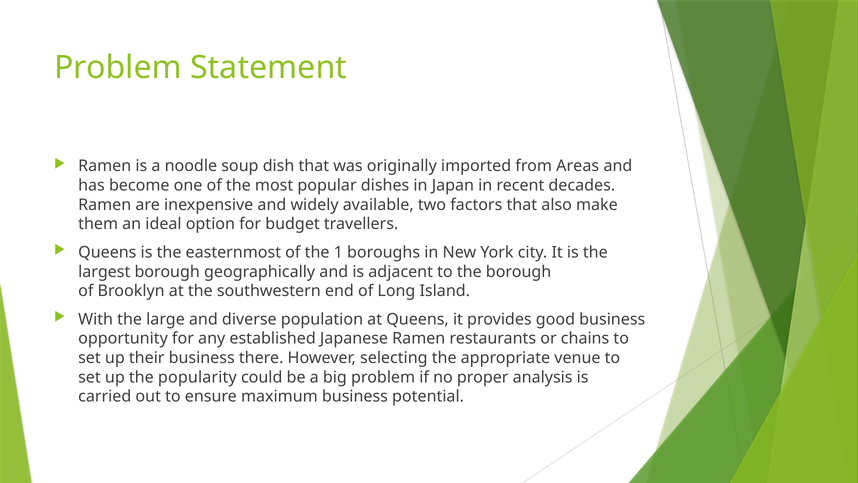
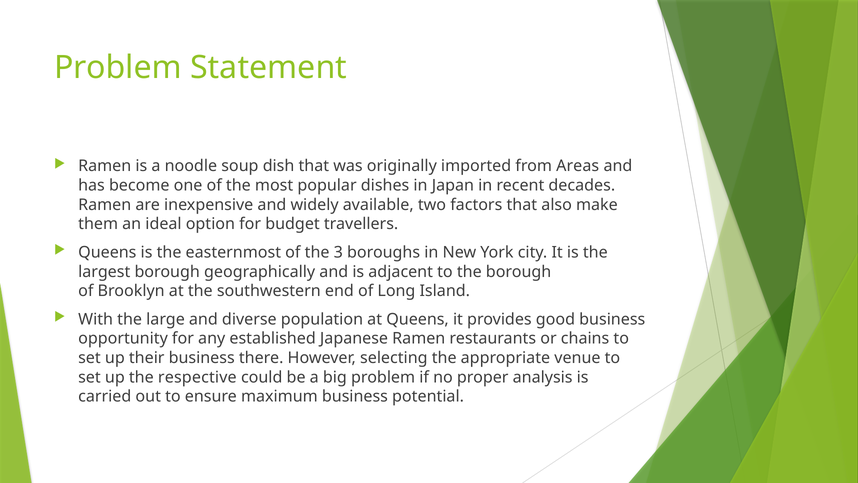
1: 1 -> 3 (338, 252)
popularity: popularity -> respective (197, 377)
